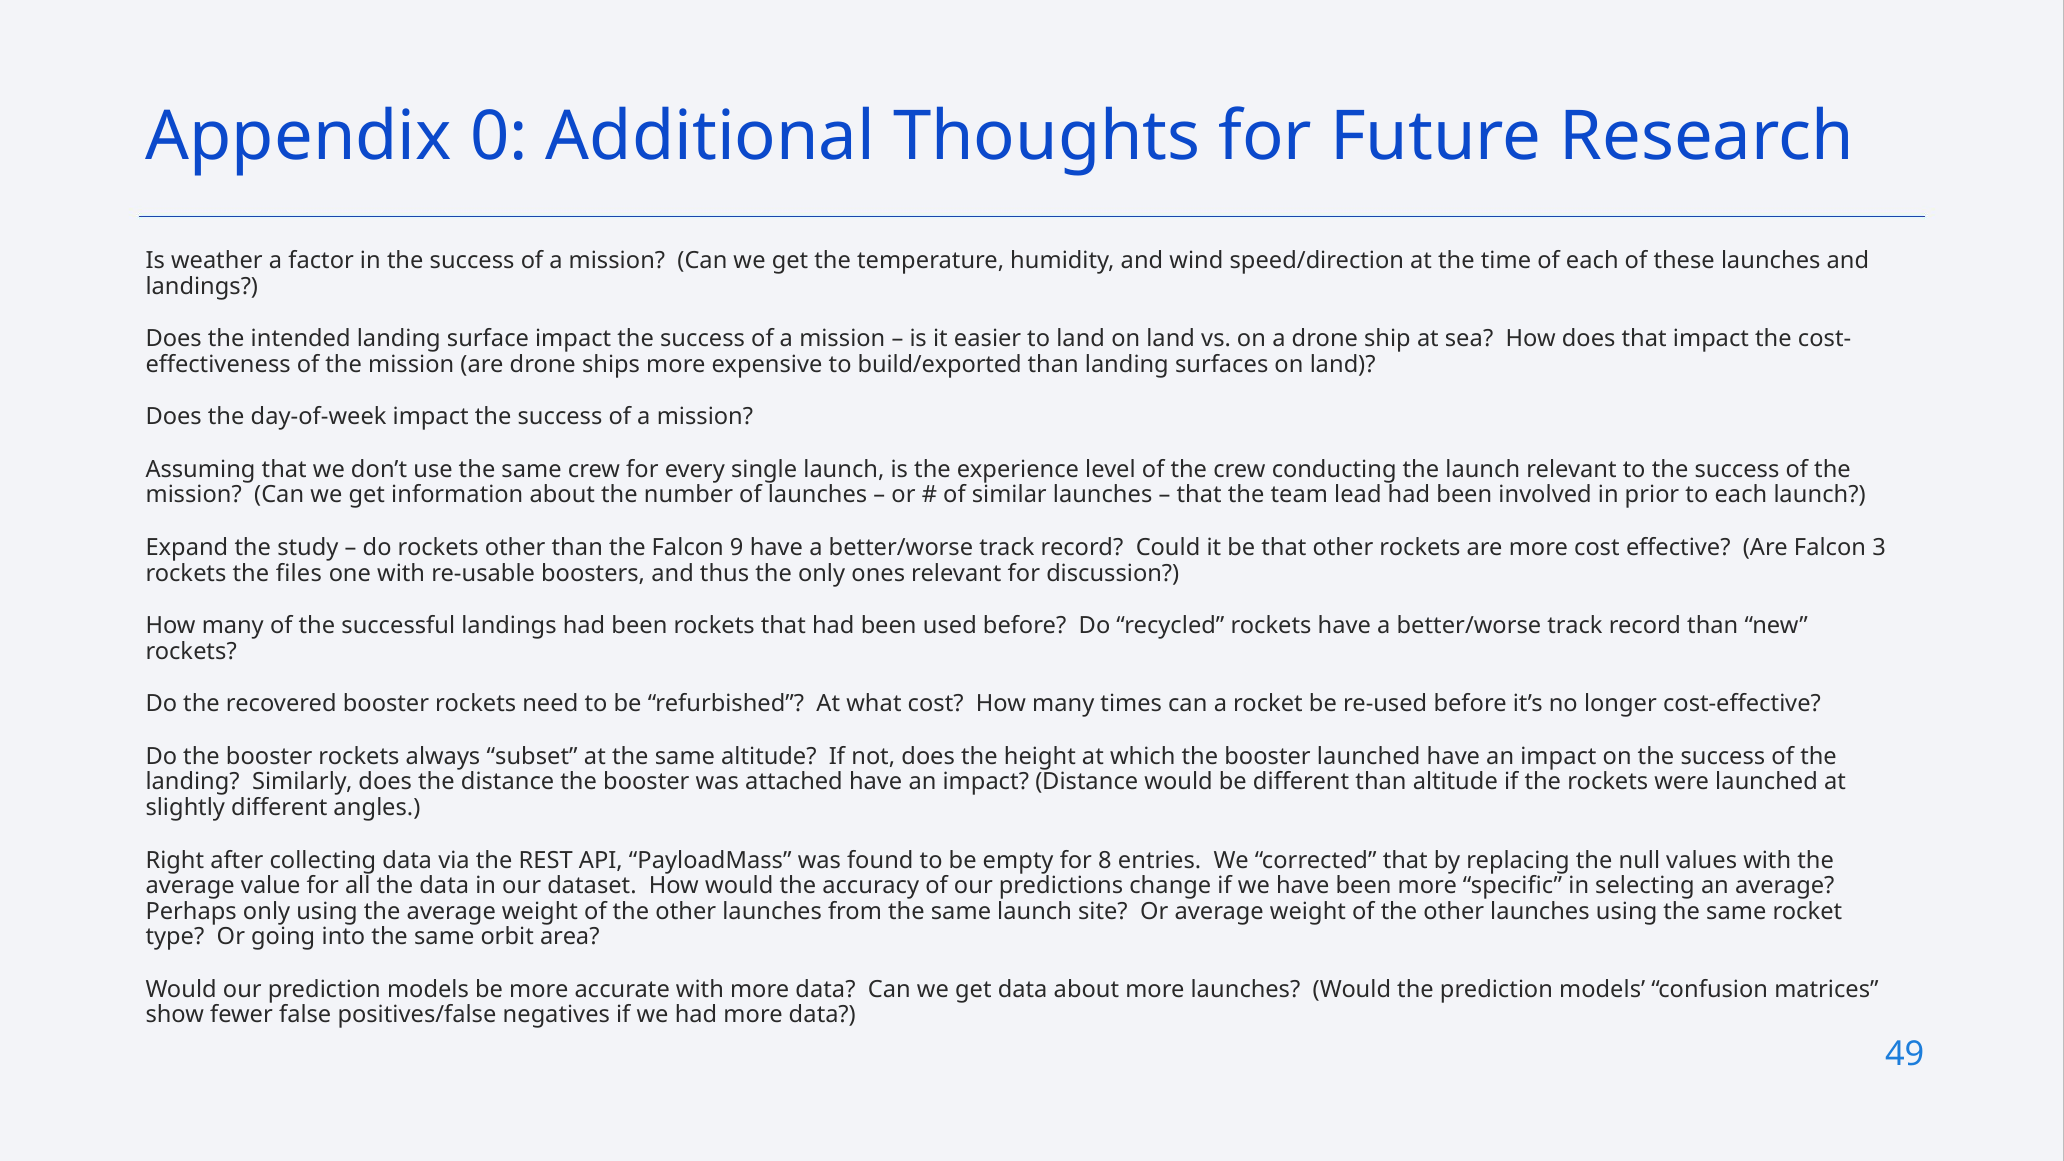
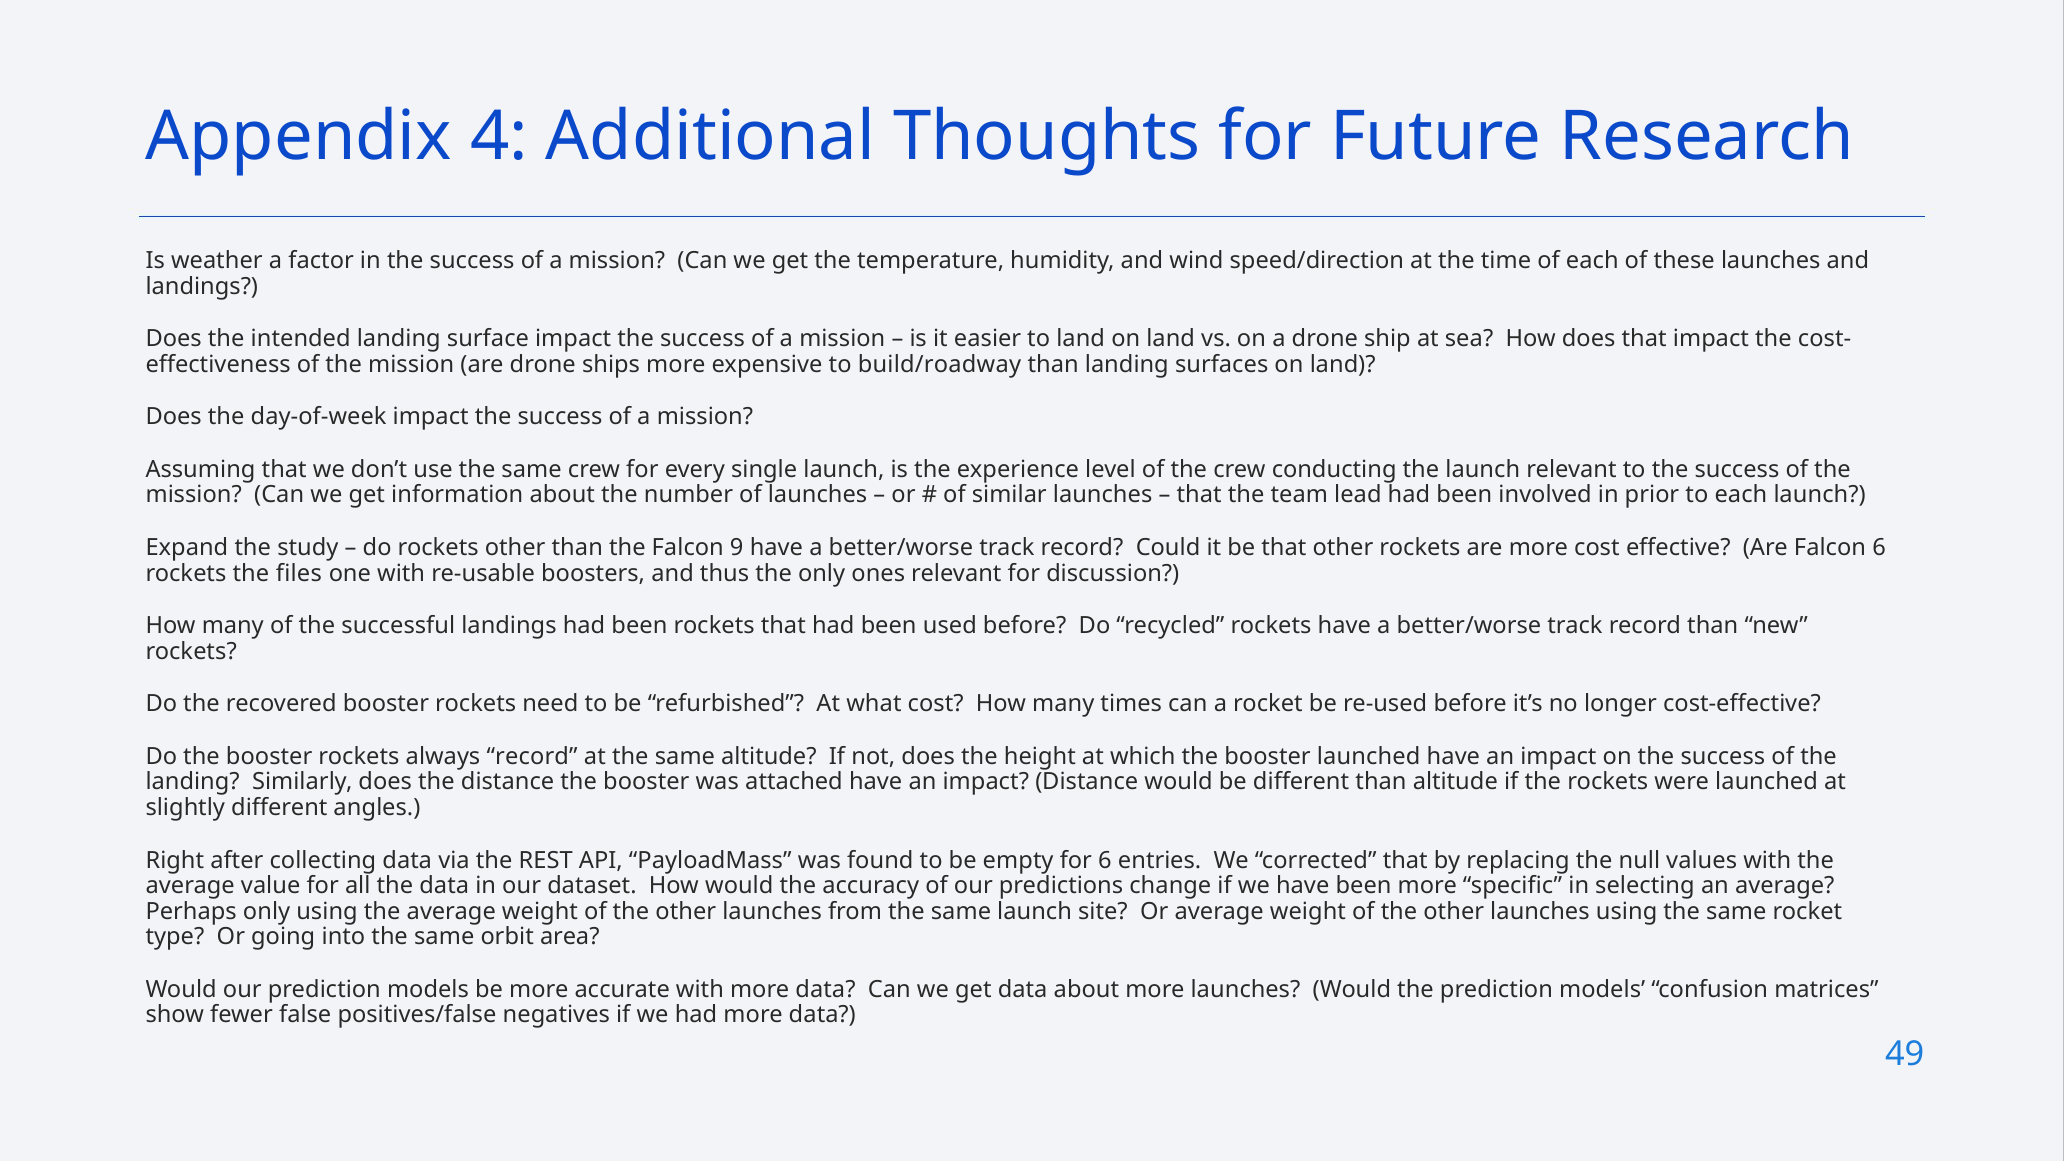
0: 0 -> 4 (499, 137)
build/exported: build/exported -> build/roadway (939, 364)
Falcon 3: 3 -> 6 (1879, 548)
always subset: subset -> record (532, 757)
for 8: 8 -> 6 (1105, 860)
